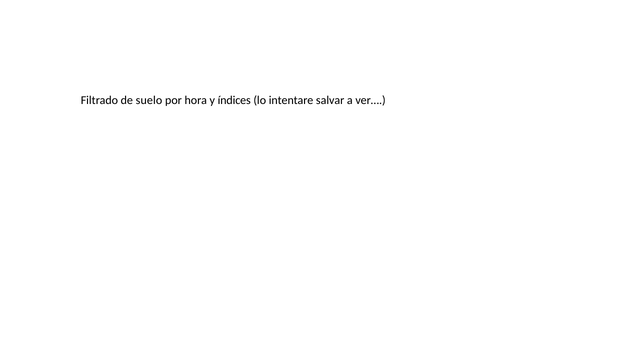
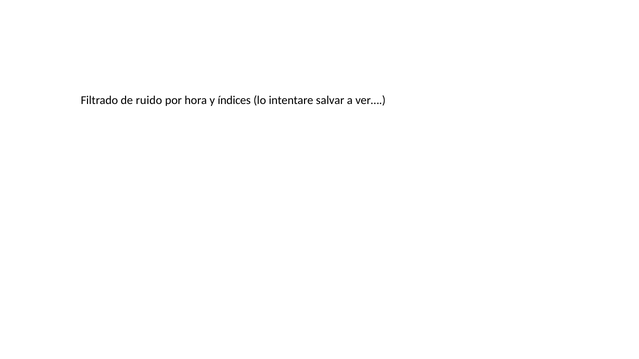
suelo: suelo -> ruido (149, 100)
